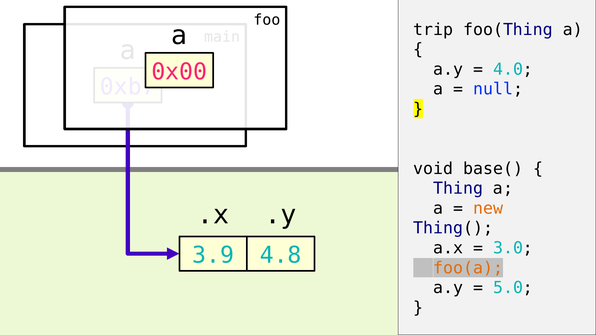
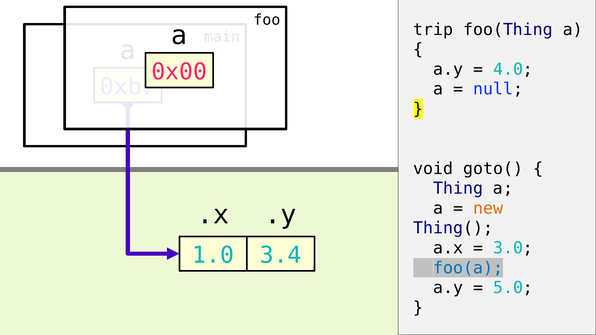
base(: base( -> goto( (493, 169)
3.9: 3.9 -> 1.0 (213, 255)
4.8: 4.8 -> 3.4 (281, 256)
foo(a colour: orange -> blue (468, 268)
